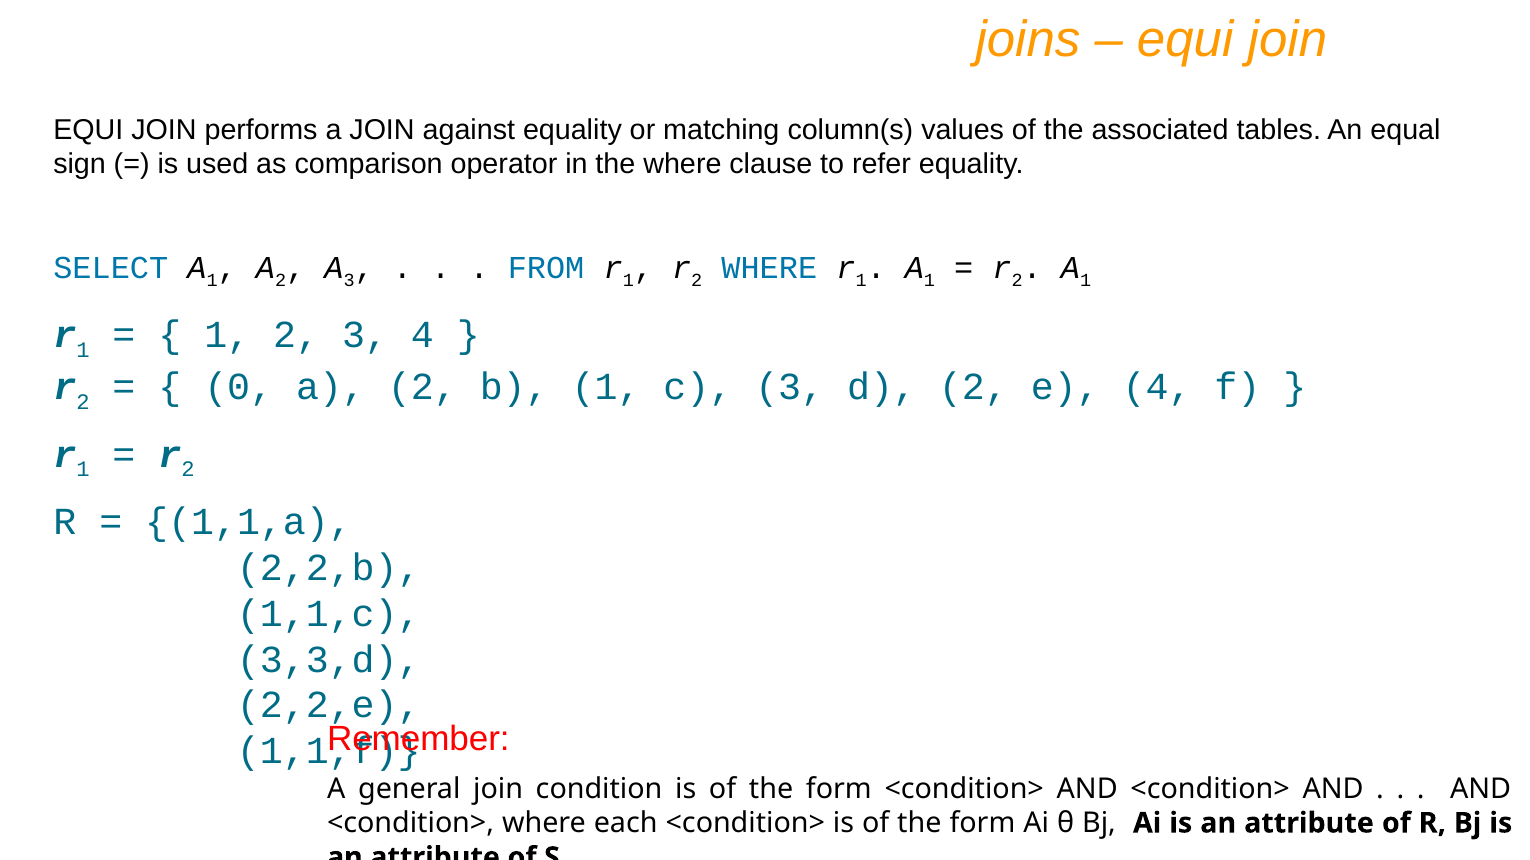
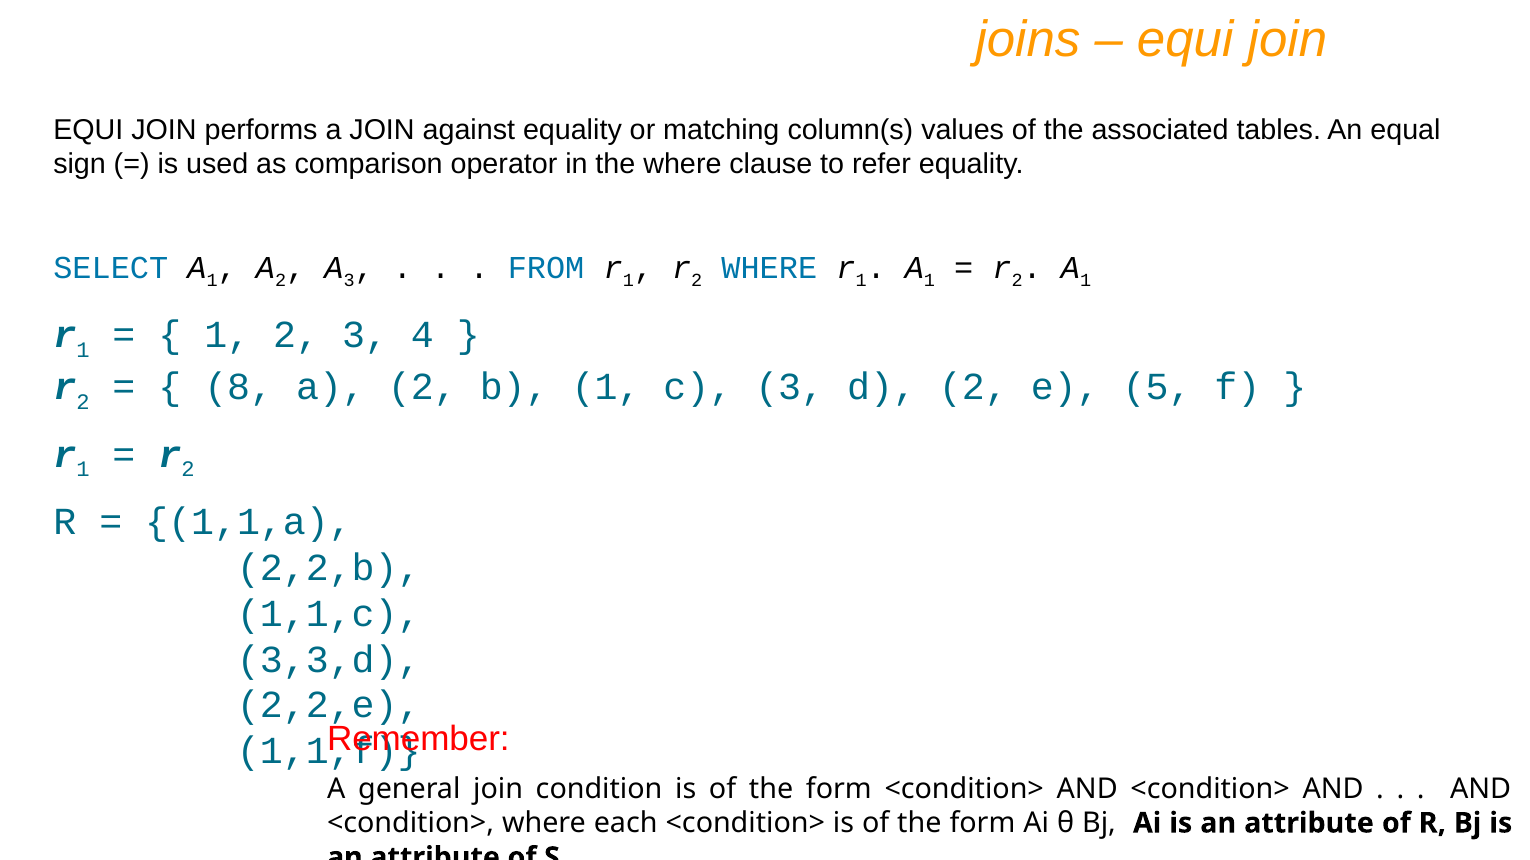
0: 0 -> 8 (239, 387)
e 4: 4 -> 5 (1157, 387)
